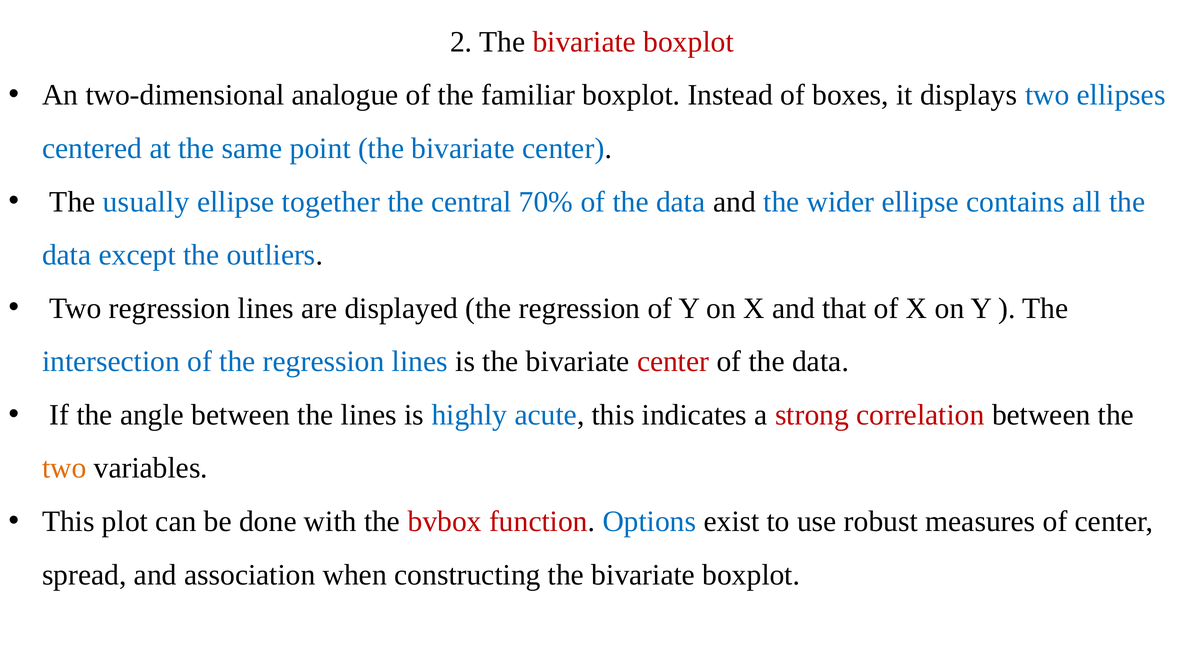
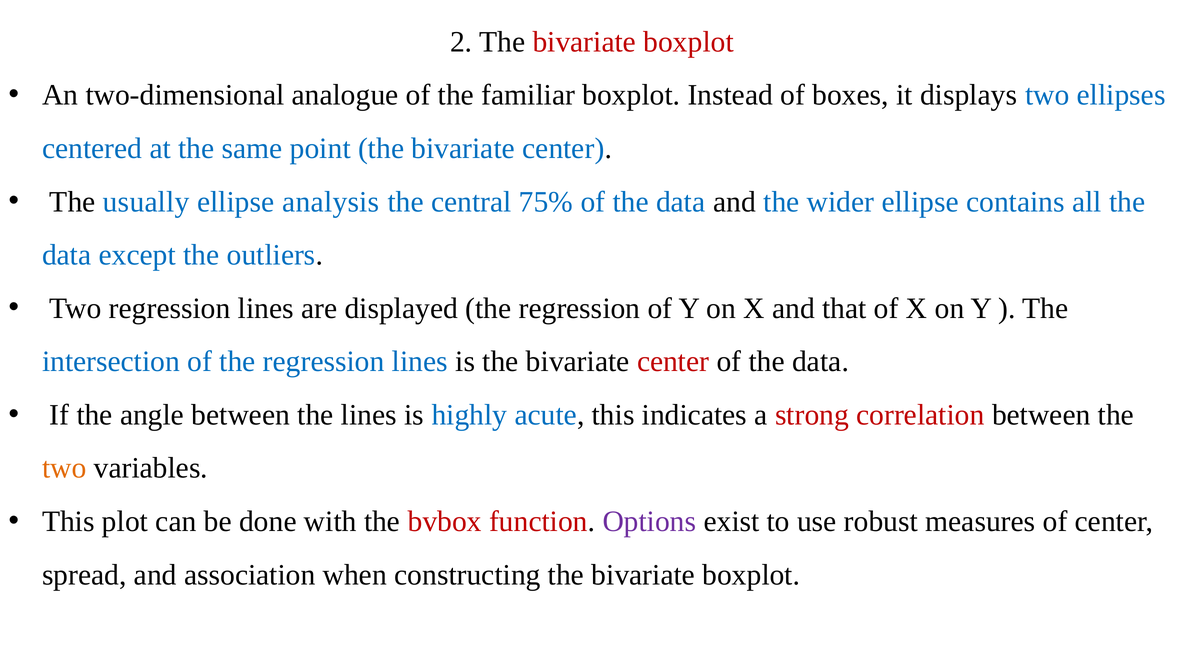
together: together -> analysis (331, 202)
70%: 70% -> 75% (546, 202)
Options colour: blue -> purple (649, 521)
